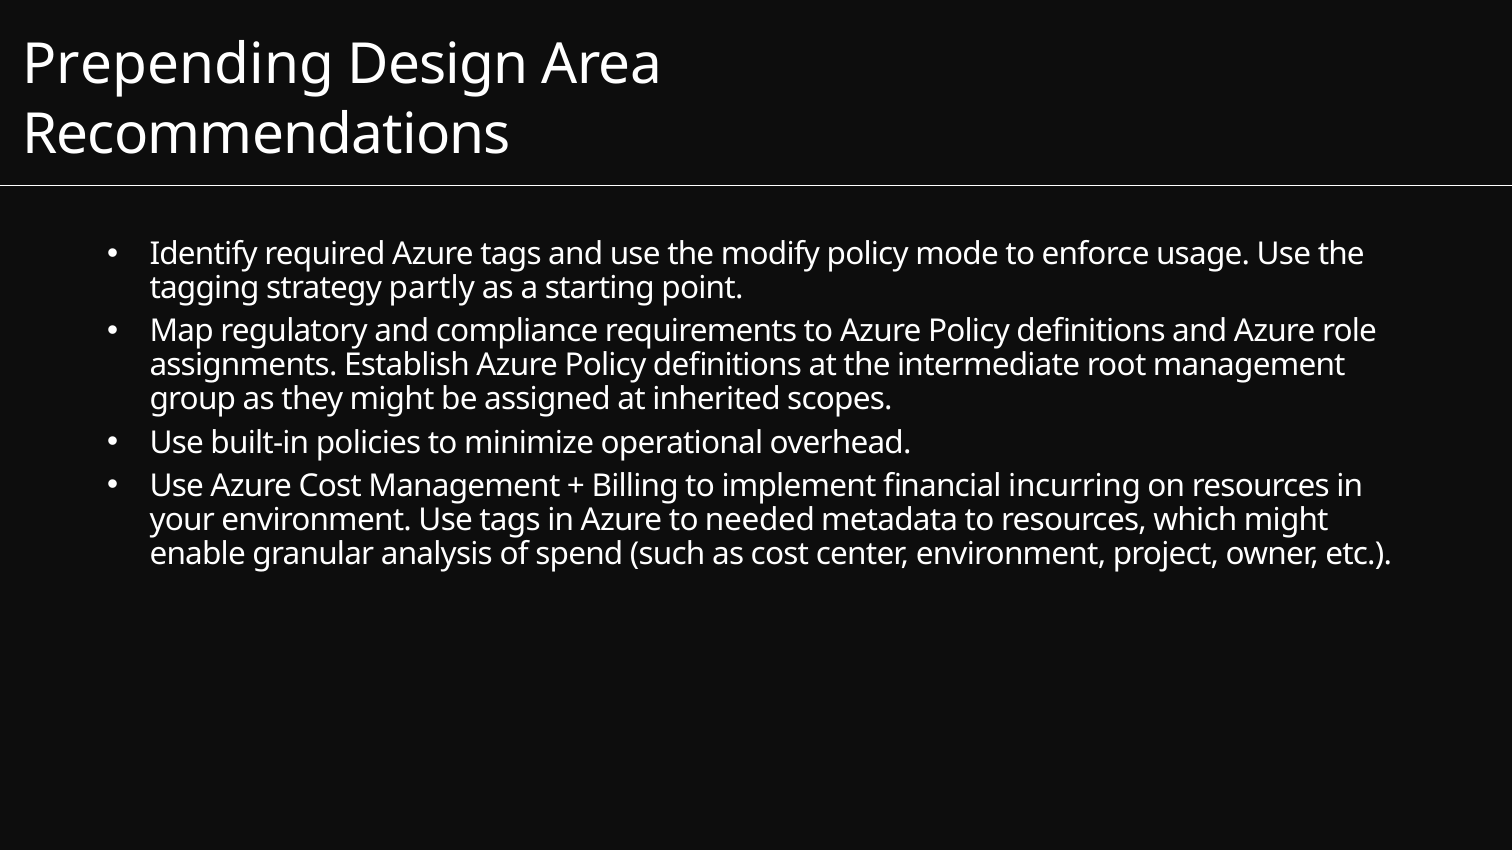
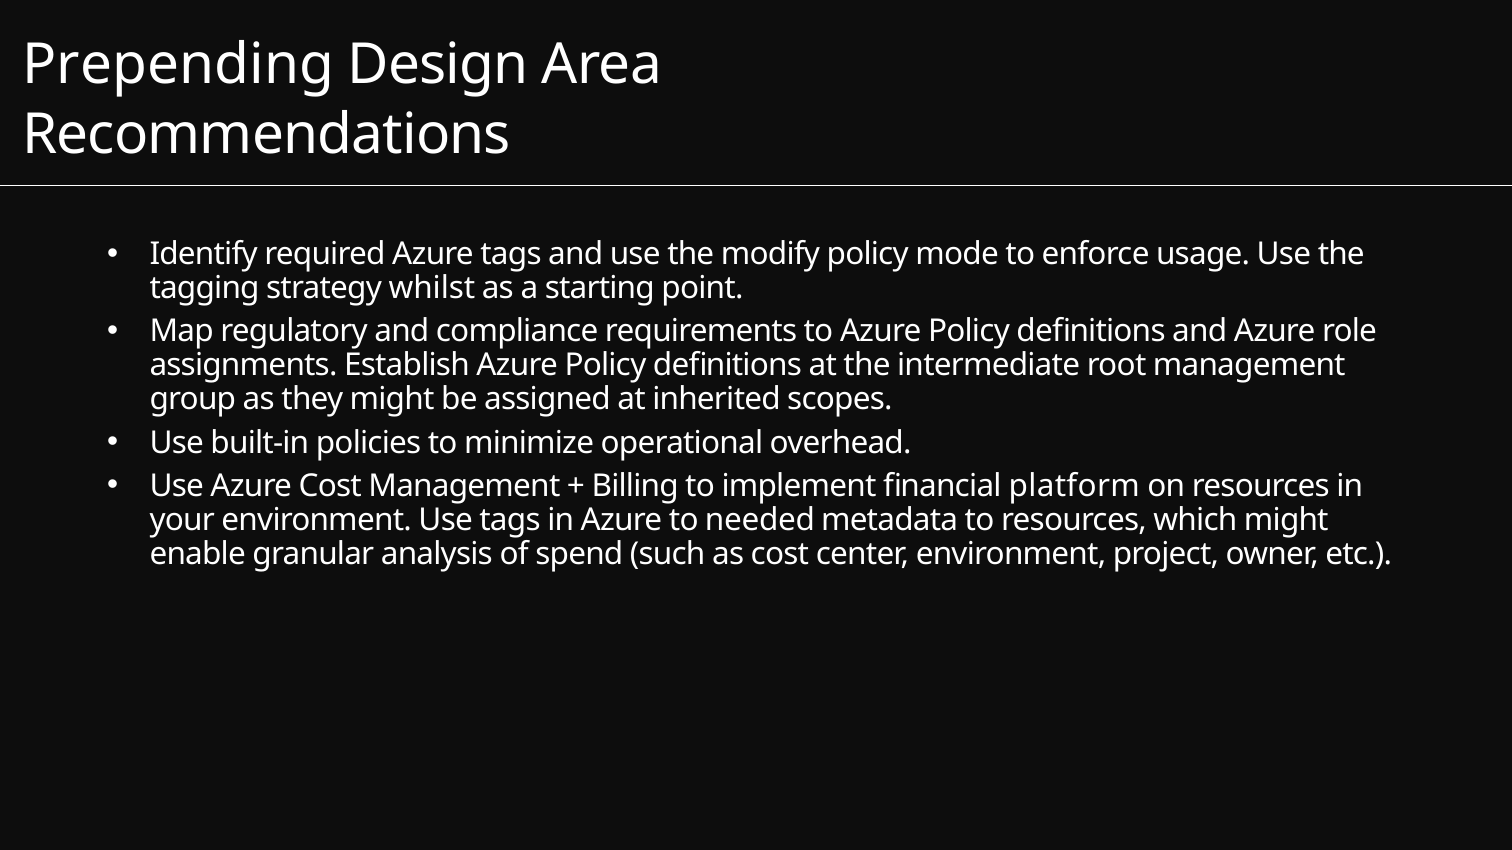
partly: partly -> whilst (432, 288)
incurring: incurring -> platform (1074, 486)
